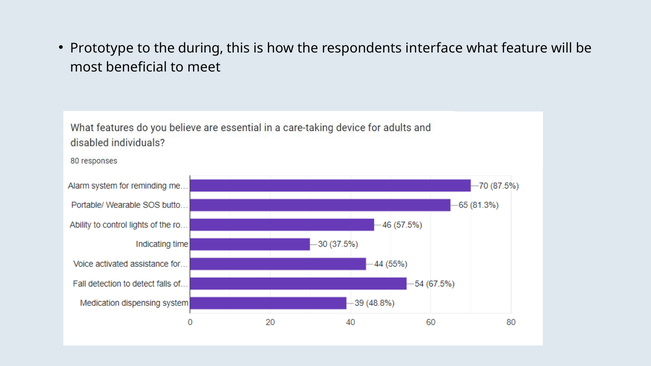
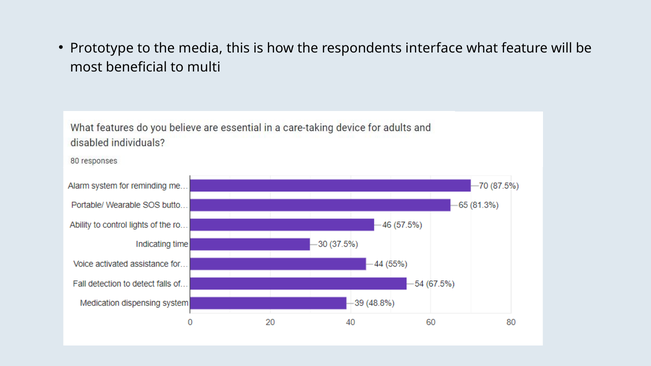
during: during -> media (201, 48)
meet: meet -> multi (204, 67)
